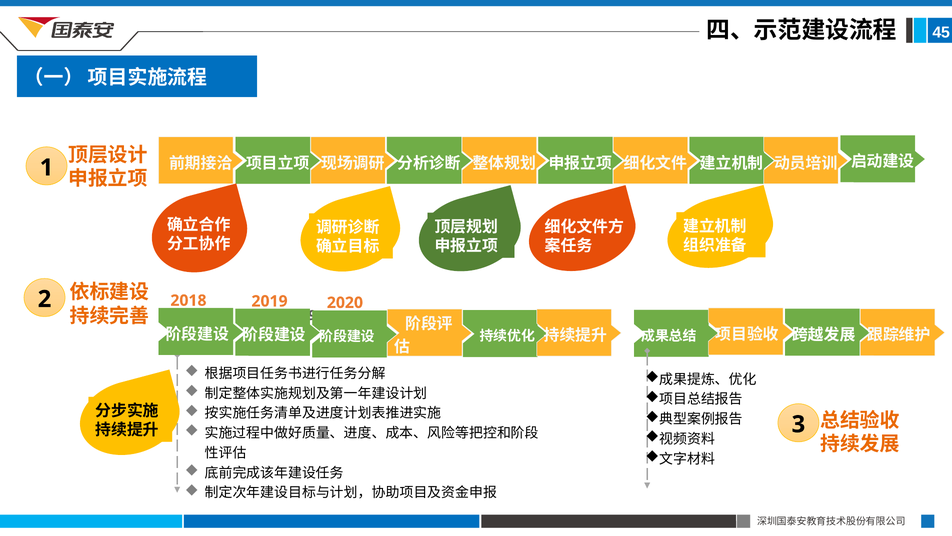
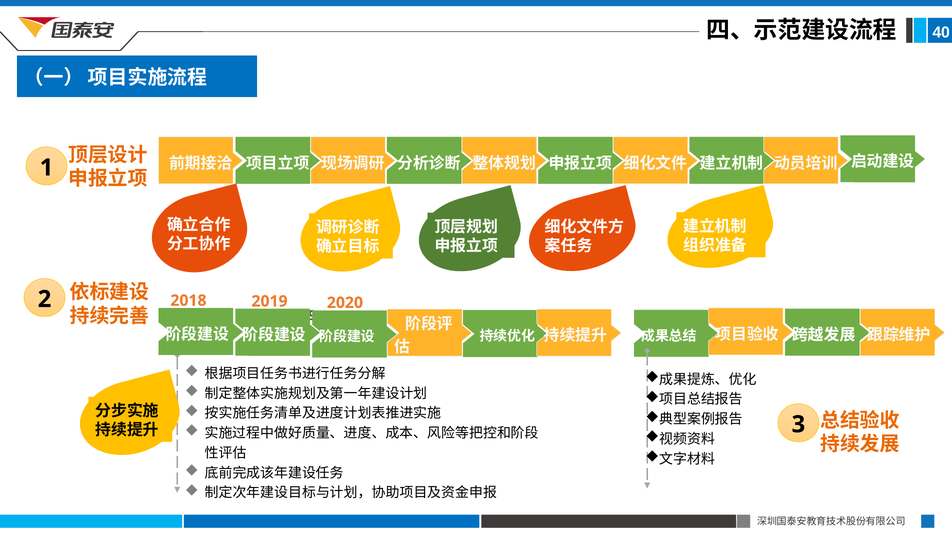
45: 45 -> 40 (941, 33)
